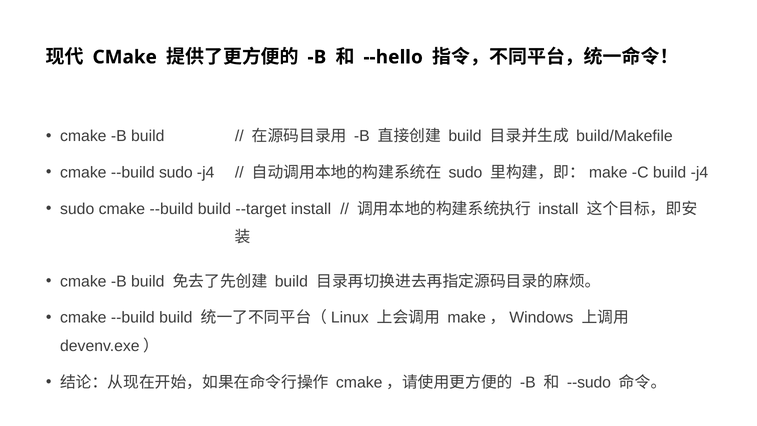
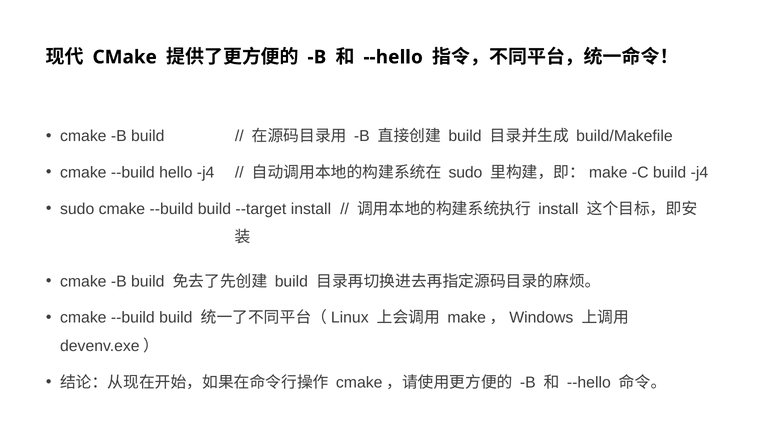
--build sudo: sudo -> hello (176, 172)
--sudo: --sudo -> --hello (589, 382)
